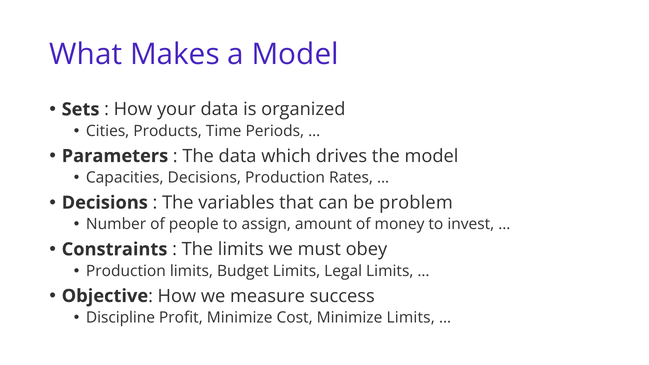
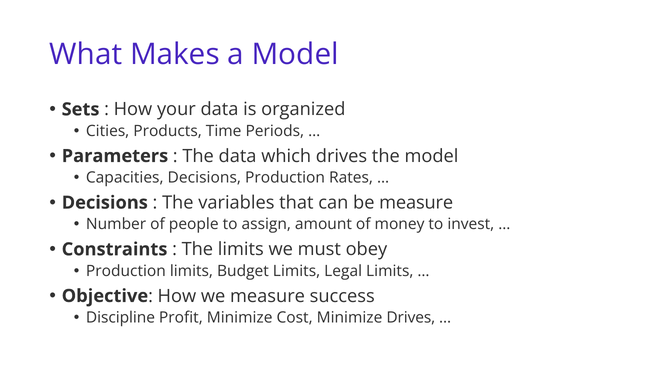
be problem: problem -> measure (416, 203)
Minimize Limits: Limits -> Drives (411, 318)
